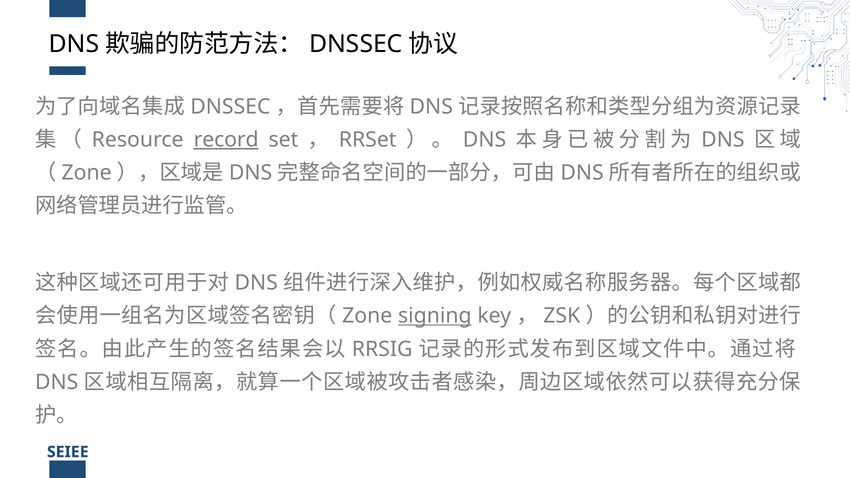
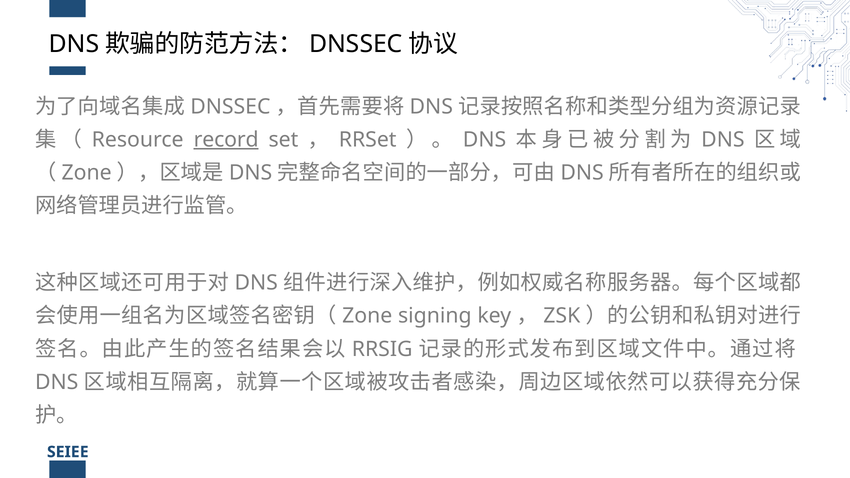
signing underline: present -> none (435, 316)
